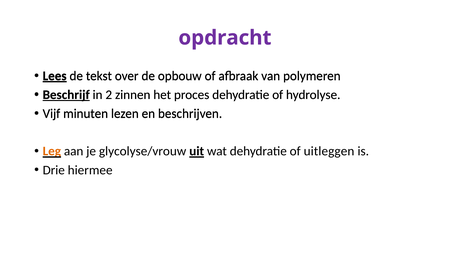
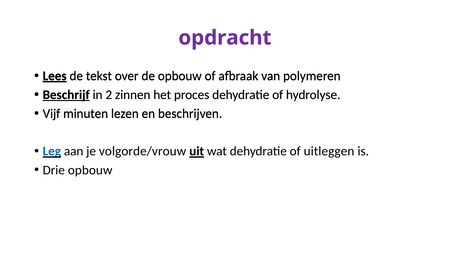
Leg colour: orange -> blue (52, 151)
glycolyse/vrouw: glycolyse/vrouw -> volgorde/vrouw (143, 151)
Drie hiermee: hiermee -> opbouw (90, 170)
